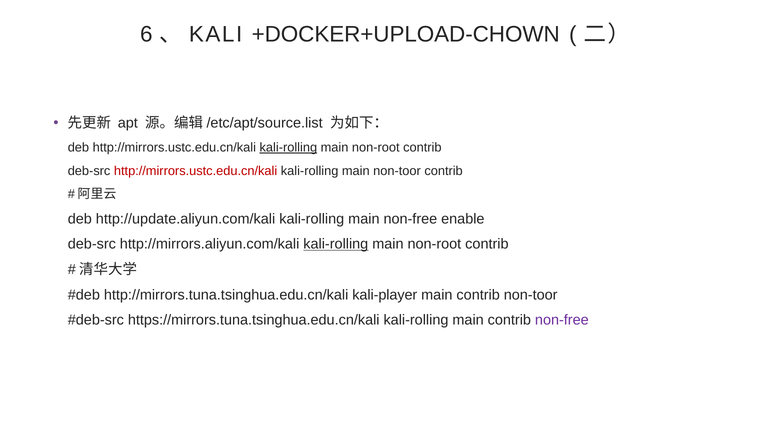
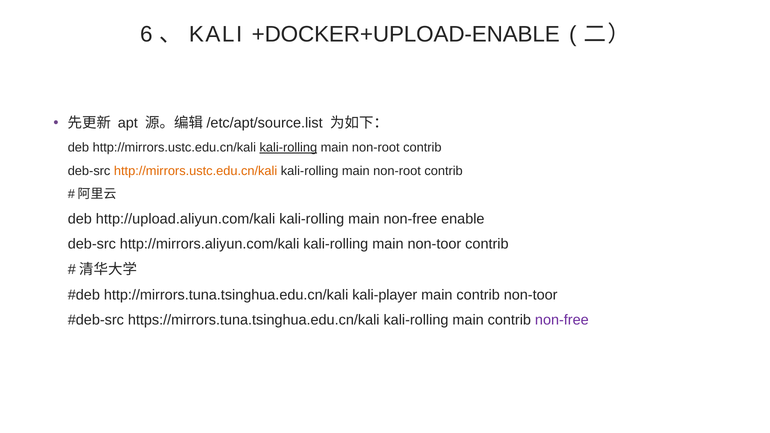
+DOCKER+UPLOAD-CHOWN: +DOCKER+UPLOAD-CHOWN -> +DOCKER+UPLOAD-ENABLE (406, 34)
http://mirrors.ustc.edu.cn/kali colour: red -> orange (196, 171)
non-toor: non-toor -> non-root (397, 171)
http://update.aliyun.com/kali: http://update.aliyun.com/kali -> http://upload.aliyun.com/kali (186, 219)
kali-rolling underline: present -> none (336, 244)
non-root: non-root -> non-toor (434, 244)
